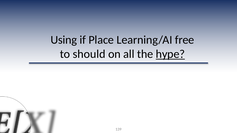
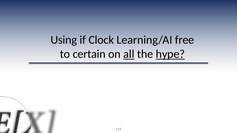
Place: Place -> Clock (101, 40)
should: should -> certain (89, 54)
all underline: none -> present (129, 54)
